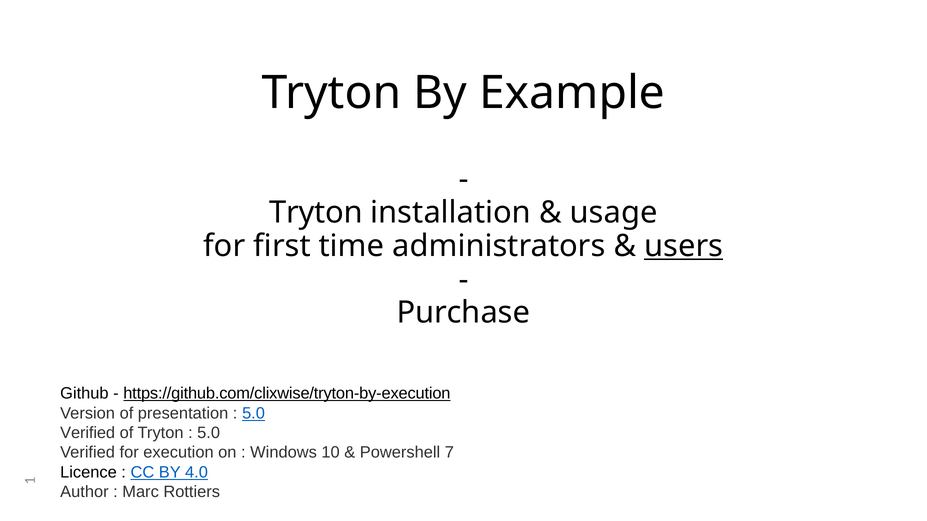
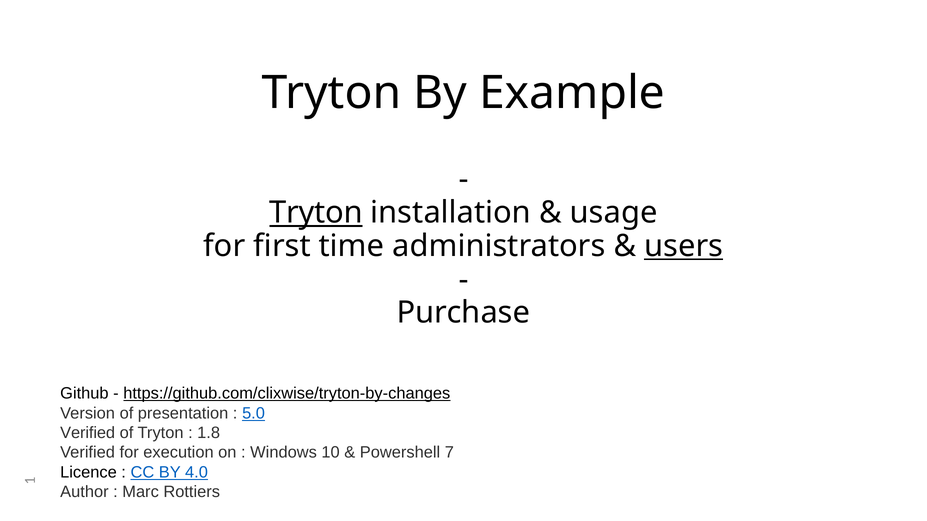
Tryton underline: none -> present (316, 213)
https://github.com/clixwise/tryton-by-execution: https://github.com/clixwise/tryton-by-execution -> https://github.com/clixwise/tryton-by-changes (287, 394)
5.0: 5.0 -> 1.8 (209, 433)
